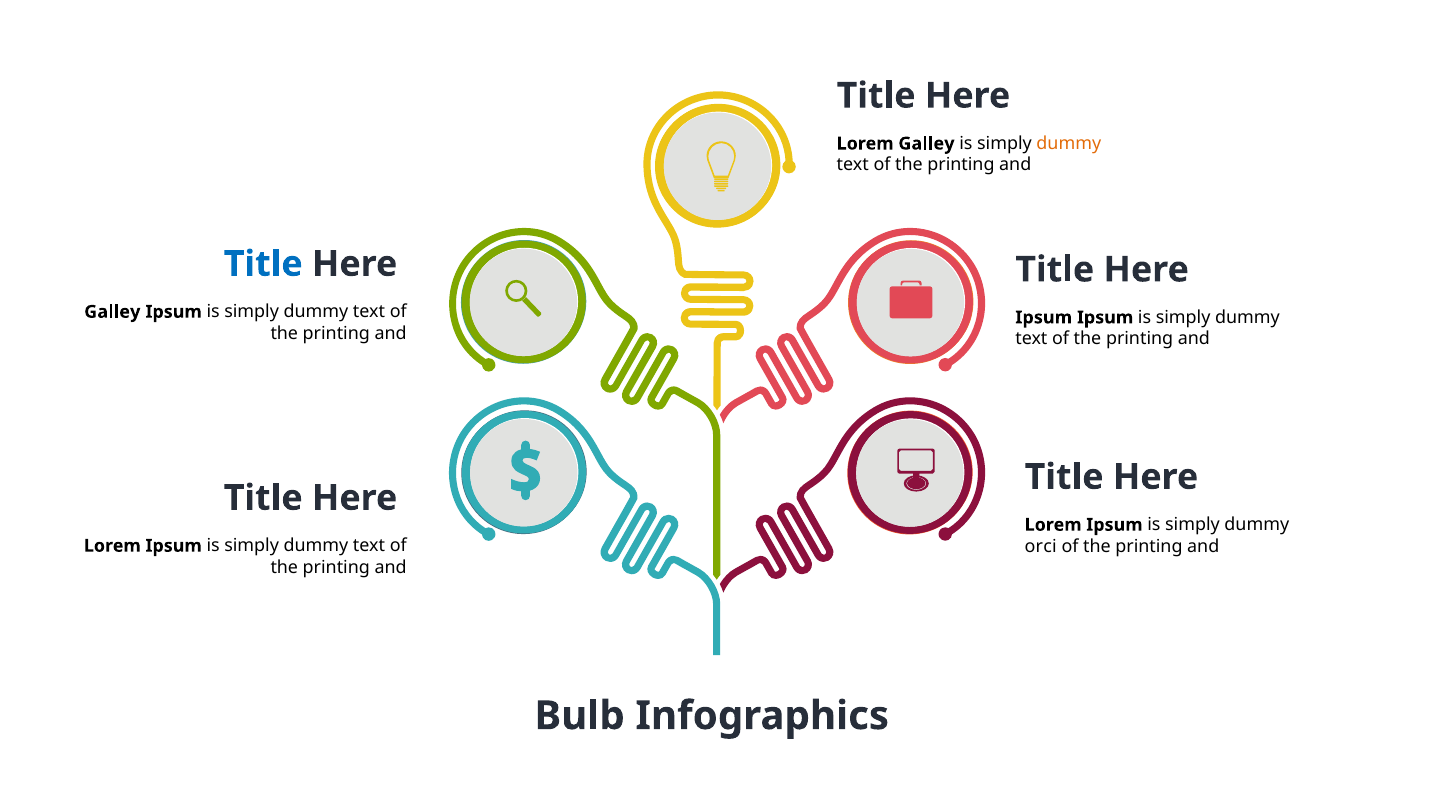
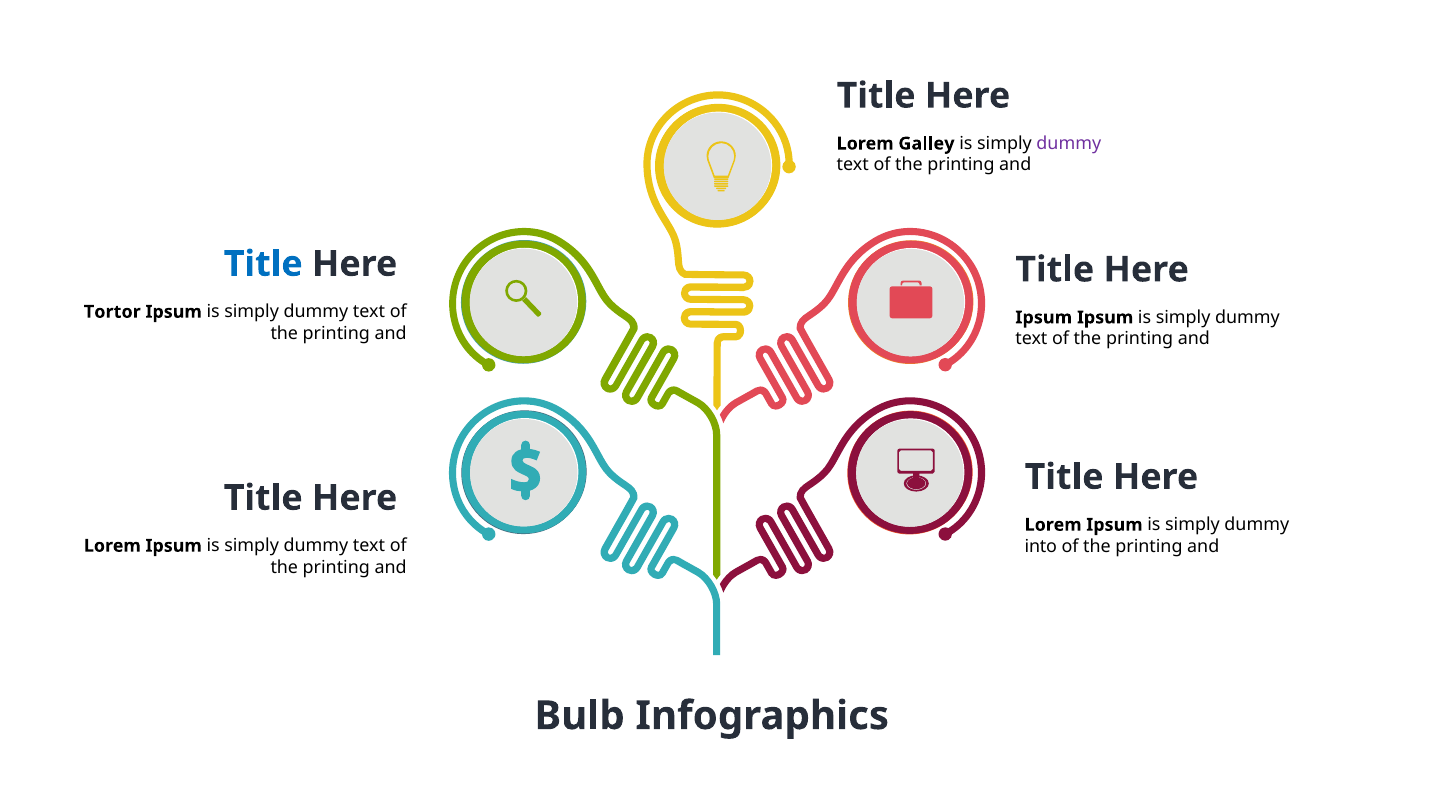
dummy colour: orange -> purple (1069, 143)
Galley: Galley -> Tortor (112, 312)
orci: orci -> into (1041, 546)
